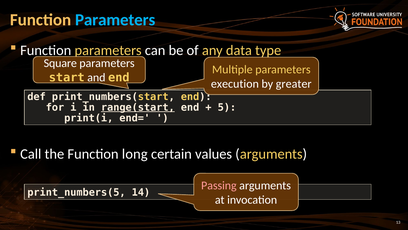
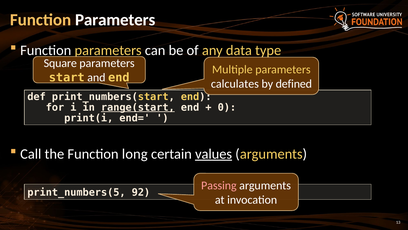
Parameters colour: light blue -> white (115, 20)
execution: execution -> calculates (235, 84)
greater: greater -> defined (294, 84)
5: 5 -> 0 (227, 107)
values underline: none -> present (214, 154)
14: 14 -> 92 (141, 192)
